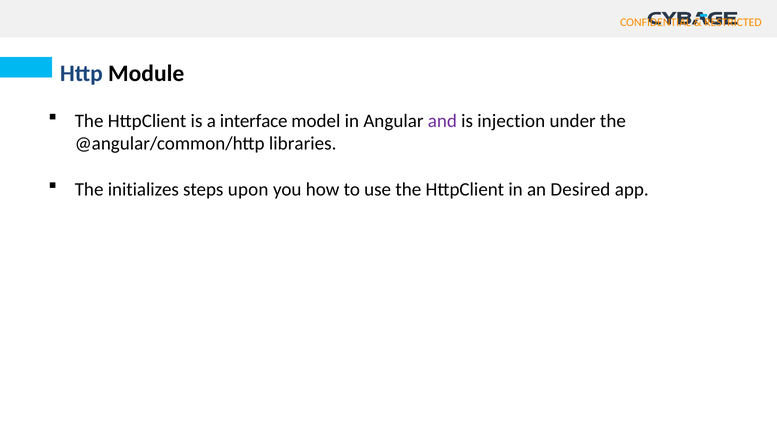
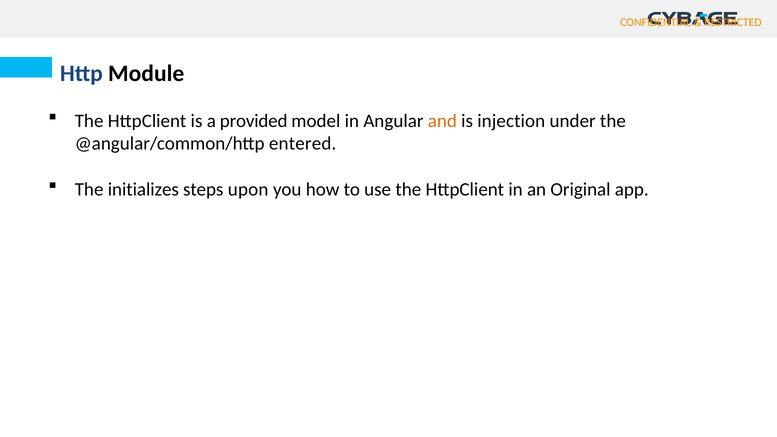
interface: interface -> provided (254, 121)
and colour: purple -> orange (442, 121)
libraries: libraries -> entered (303, 144)
Desired: Desired -> Original (580, 189)
